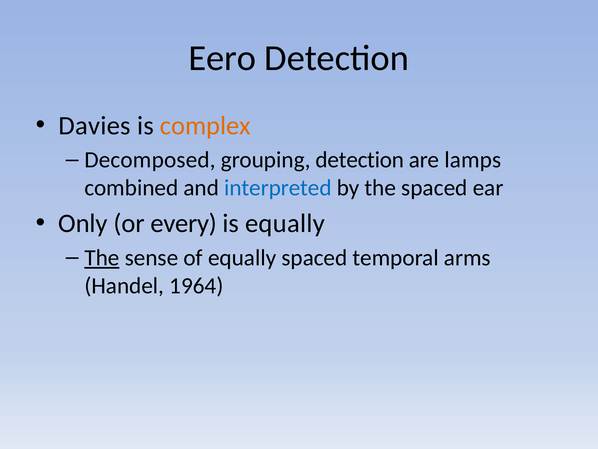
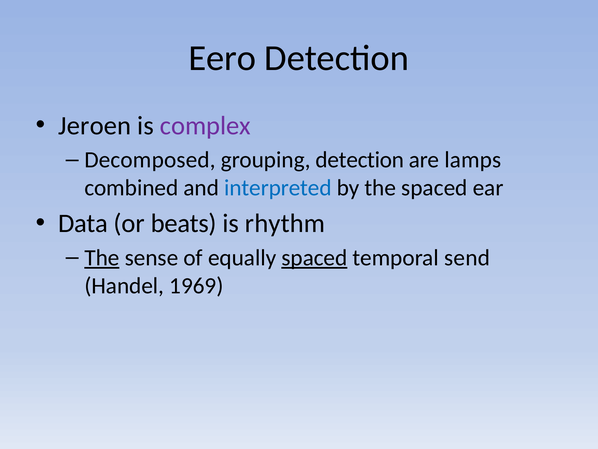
Davies: Davies -> Jeroen (95, 125)
complex colour: orange -> purple (205, 125)
Only: Only -> Data (83, 223)
every: every -> beats (184, 223)
is equally: equally -> rhythm (285, 223)
spaced underline: none -> present (314, 258)
arms: arms -> send (467, 258)
1964: 1964 -> 1969 (196, 285)
